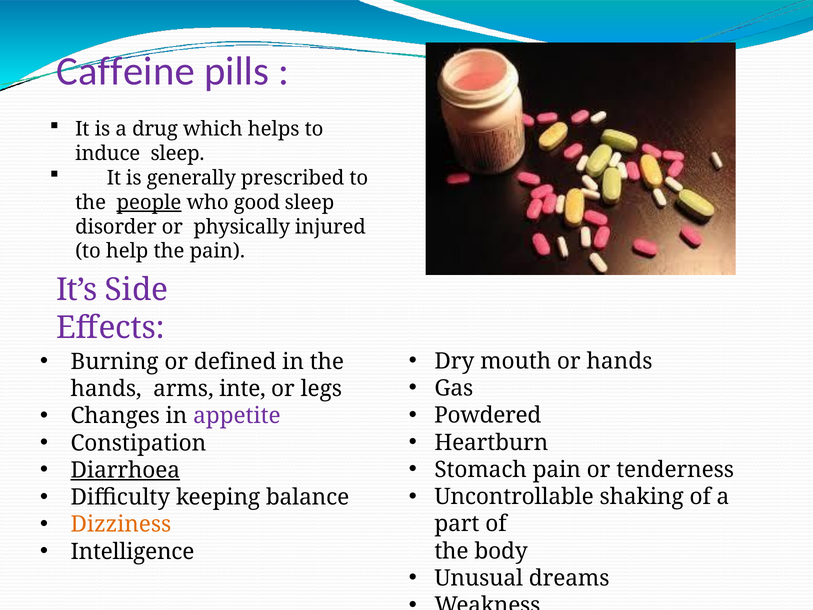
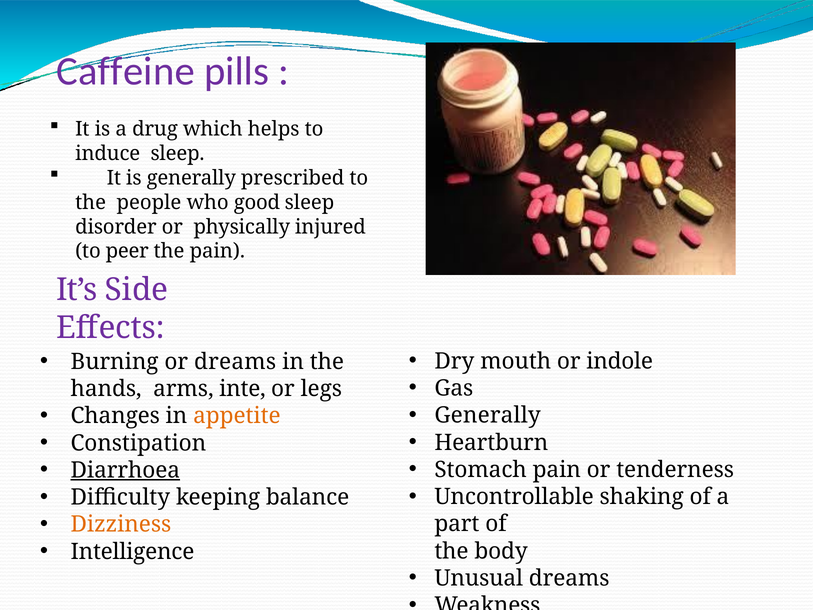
people underline: present -> none (149, 202)
help: help -> peer (127, 251)
or hands: hands -> indole (620, 361)
or defined: defined -> dreams (235, 362)
Powdered: Powdered -> Generally (488, 415)
appetite colour: purple -> orange (237, 416)
